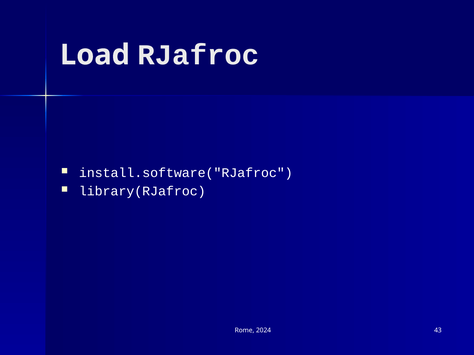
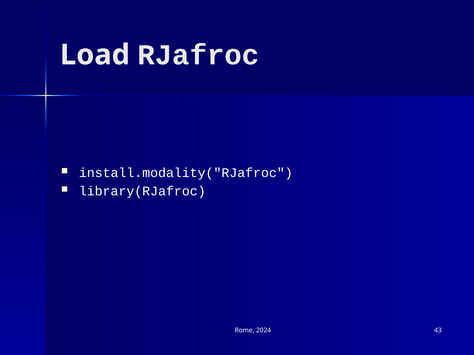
install.software("RJafroc: install.software("RJafroc -> install.modality("RJafroc (186, 173)
